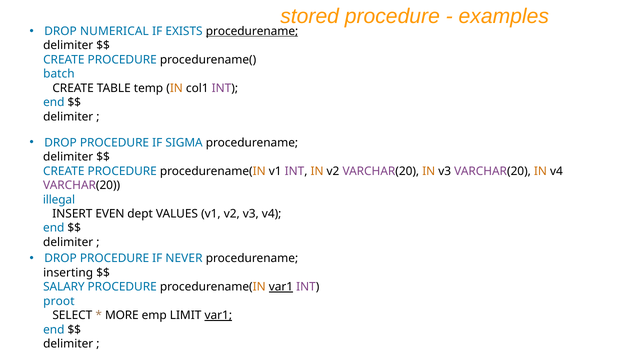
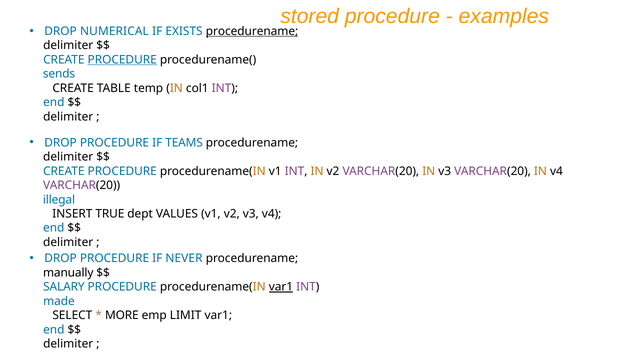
PROCEDURE underline: none -> present (122, 60)
batch: batch -> sends (59, 74)
SIGMA: SIGMA -> TEAMS (184, 143)
EVEN: EVEN -> TRUE (110, 214)
inserting: inserting -> manually (68, 273)
proot: proot -> made (59, 301)
var1 underline: present -> none (218, 316)
